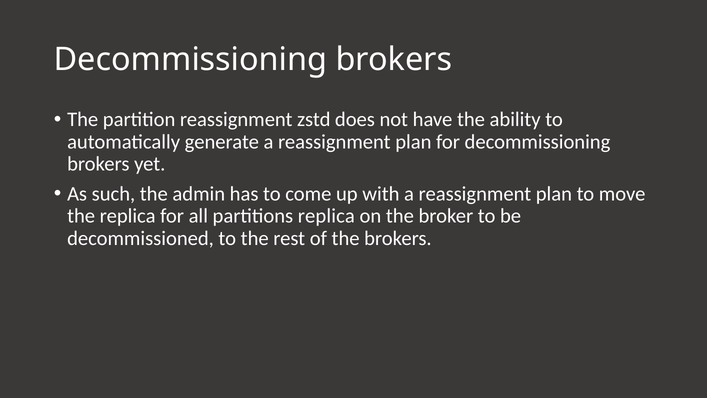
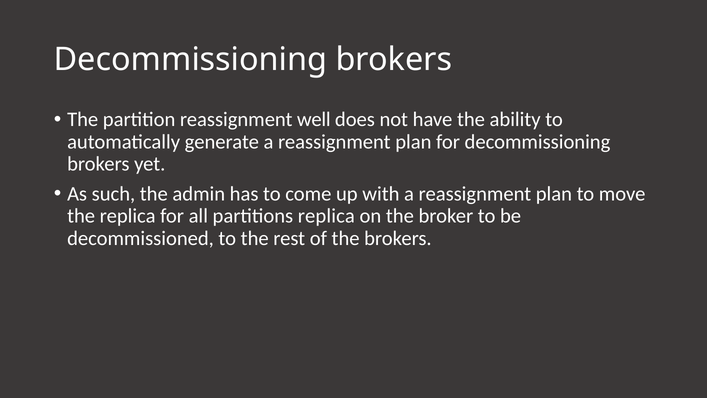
zstd: zstd -> well (314, 119)
